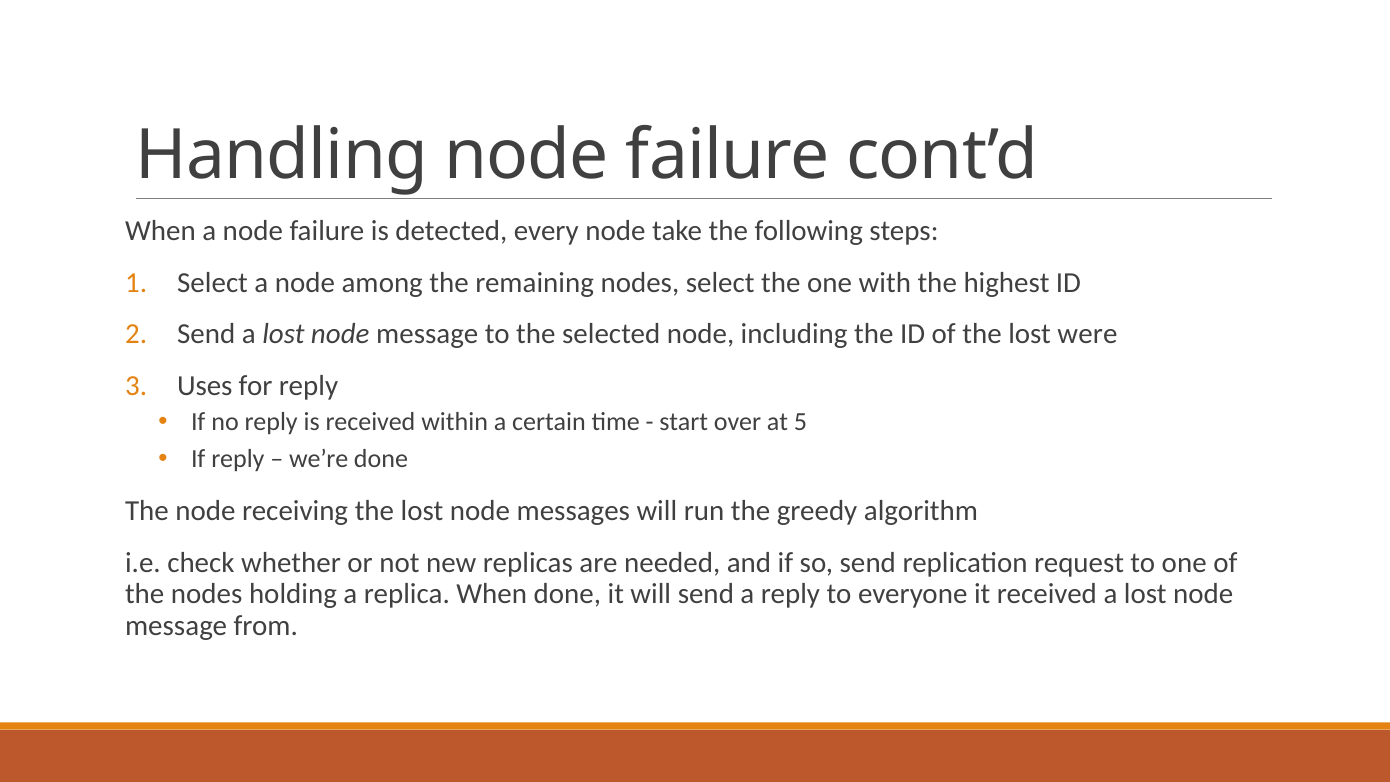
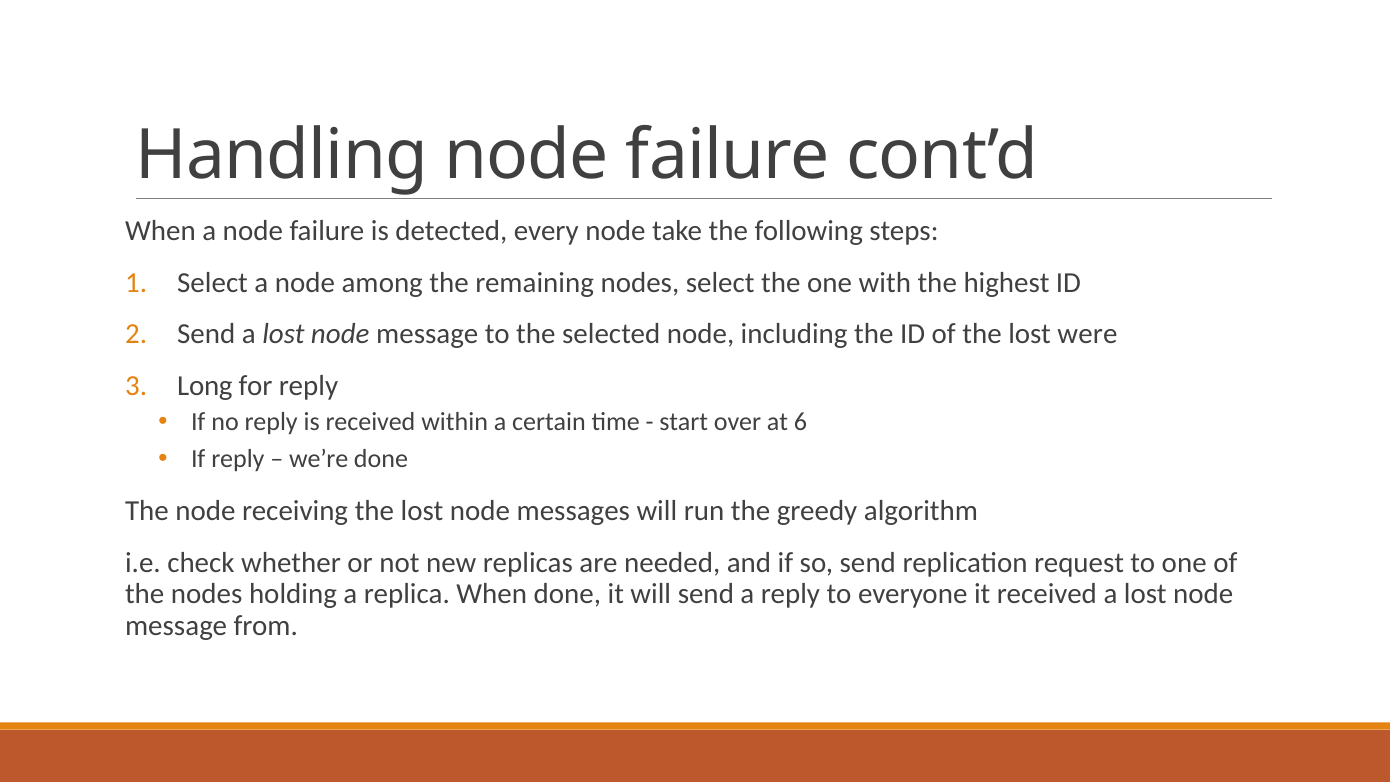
Uses: Uses -> Long (205, 386)
5: 5 -> 6 (800, 421)
